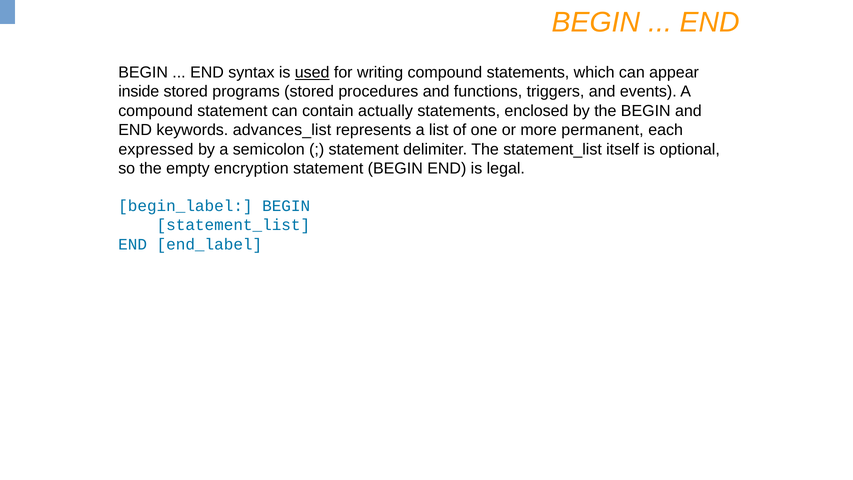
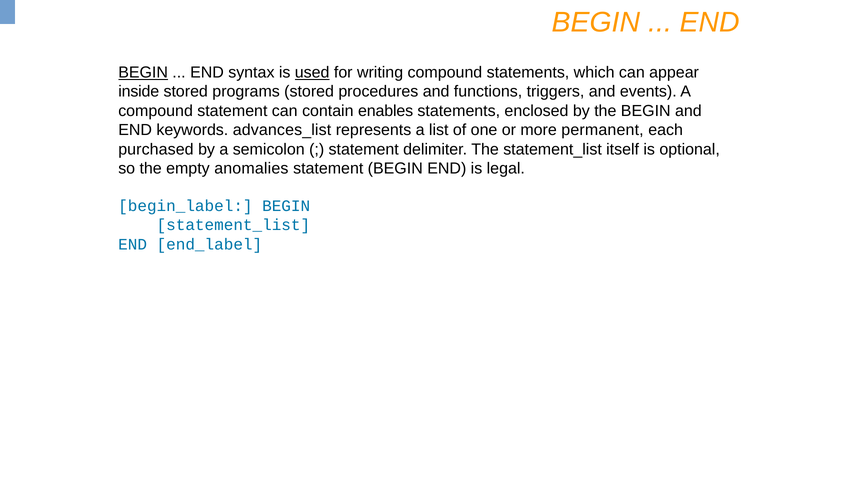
BEGIN underline: none -> present (143, 72)
actually: actually -> enables (386, 111)
expressed: expressed -> purchased (156, 149)
encryption: encryption -> anomalies (251, 168)
